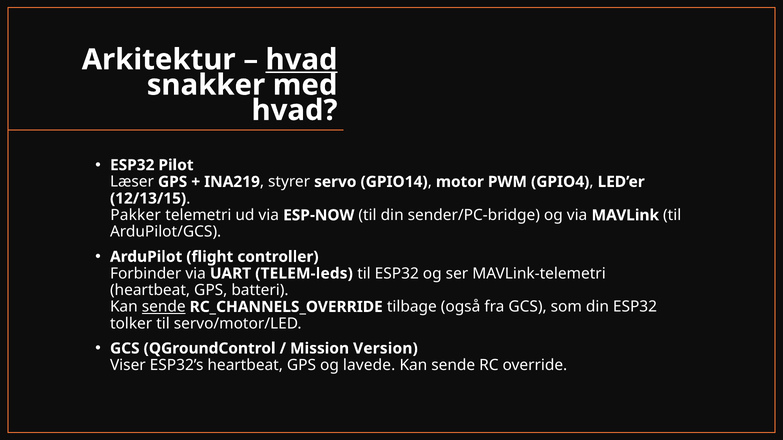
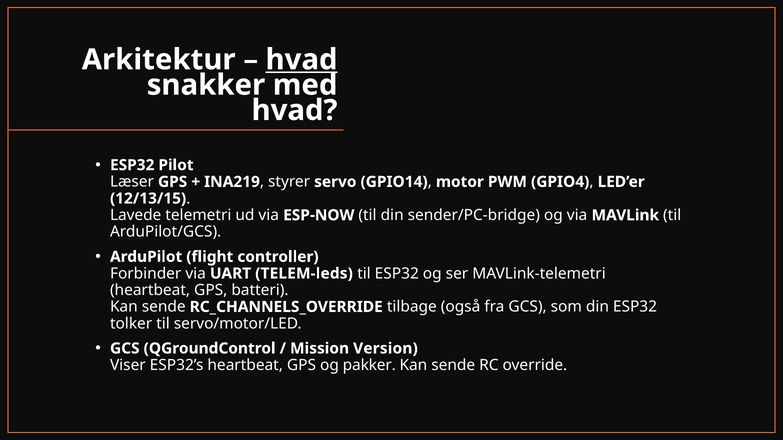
Pakker: Pakker -> Lavede (136, 215)
sende underline: present -> none (164, 307)
lavede: lavede -> pakker (369, 365)
